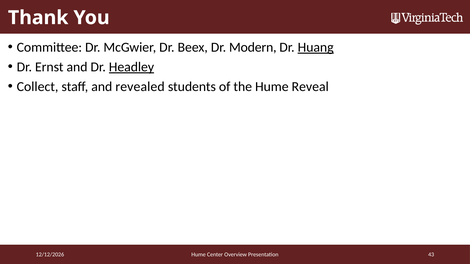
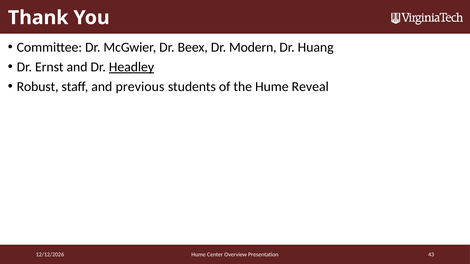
Huang underline: present -> none (316, 47)
Collect: Collect -> Robust (38, 87)
revealed: revealed -> previous (140, 87)
